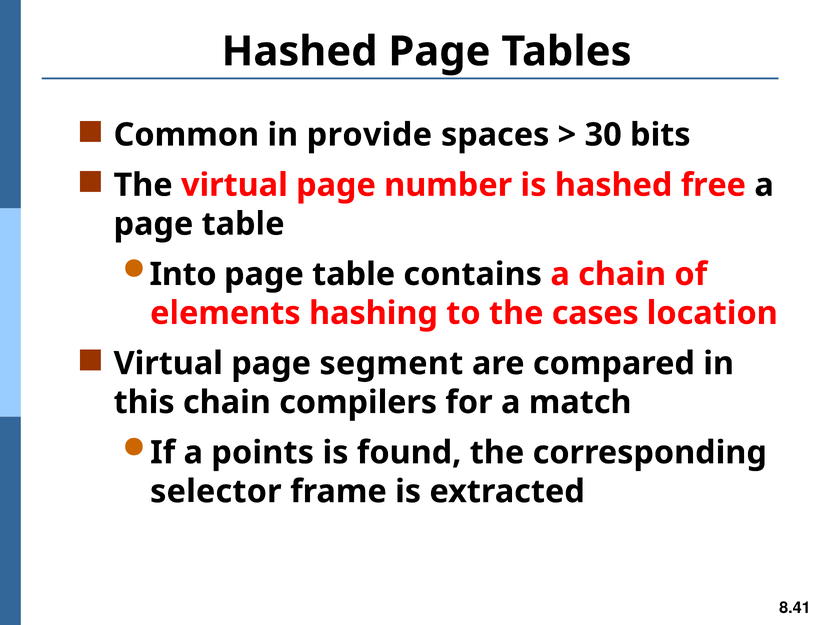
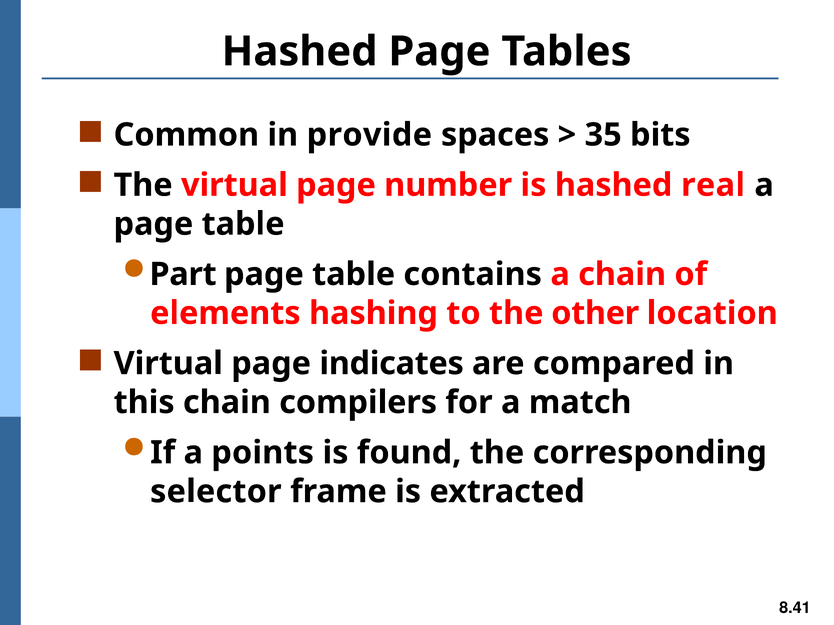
30: 30 -> 35 (603, 135)
free: free -> real (713, 185)
Into: Into -> Part (183, 274)
cases: cases -> other (595, 313)
segment: segment -> indicates (392, 364)
